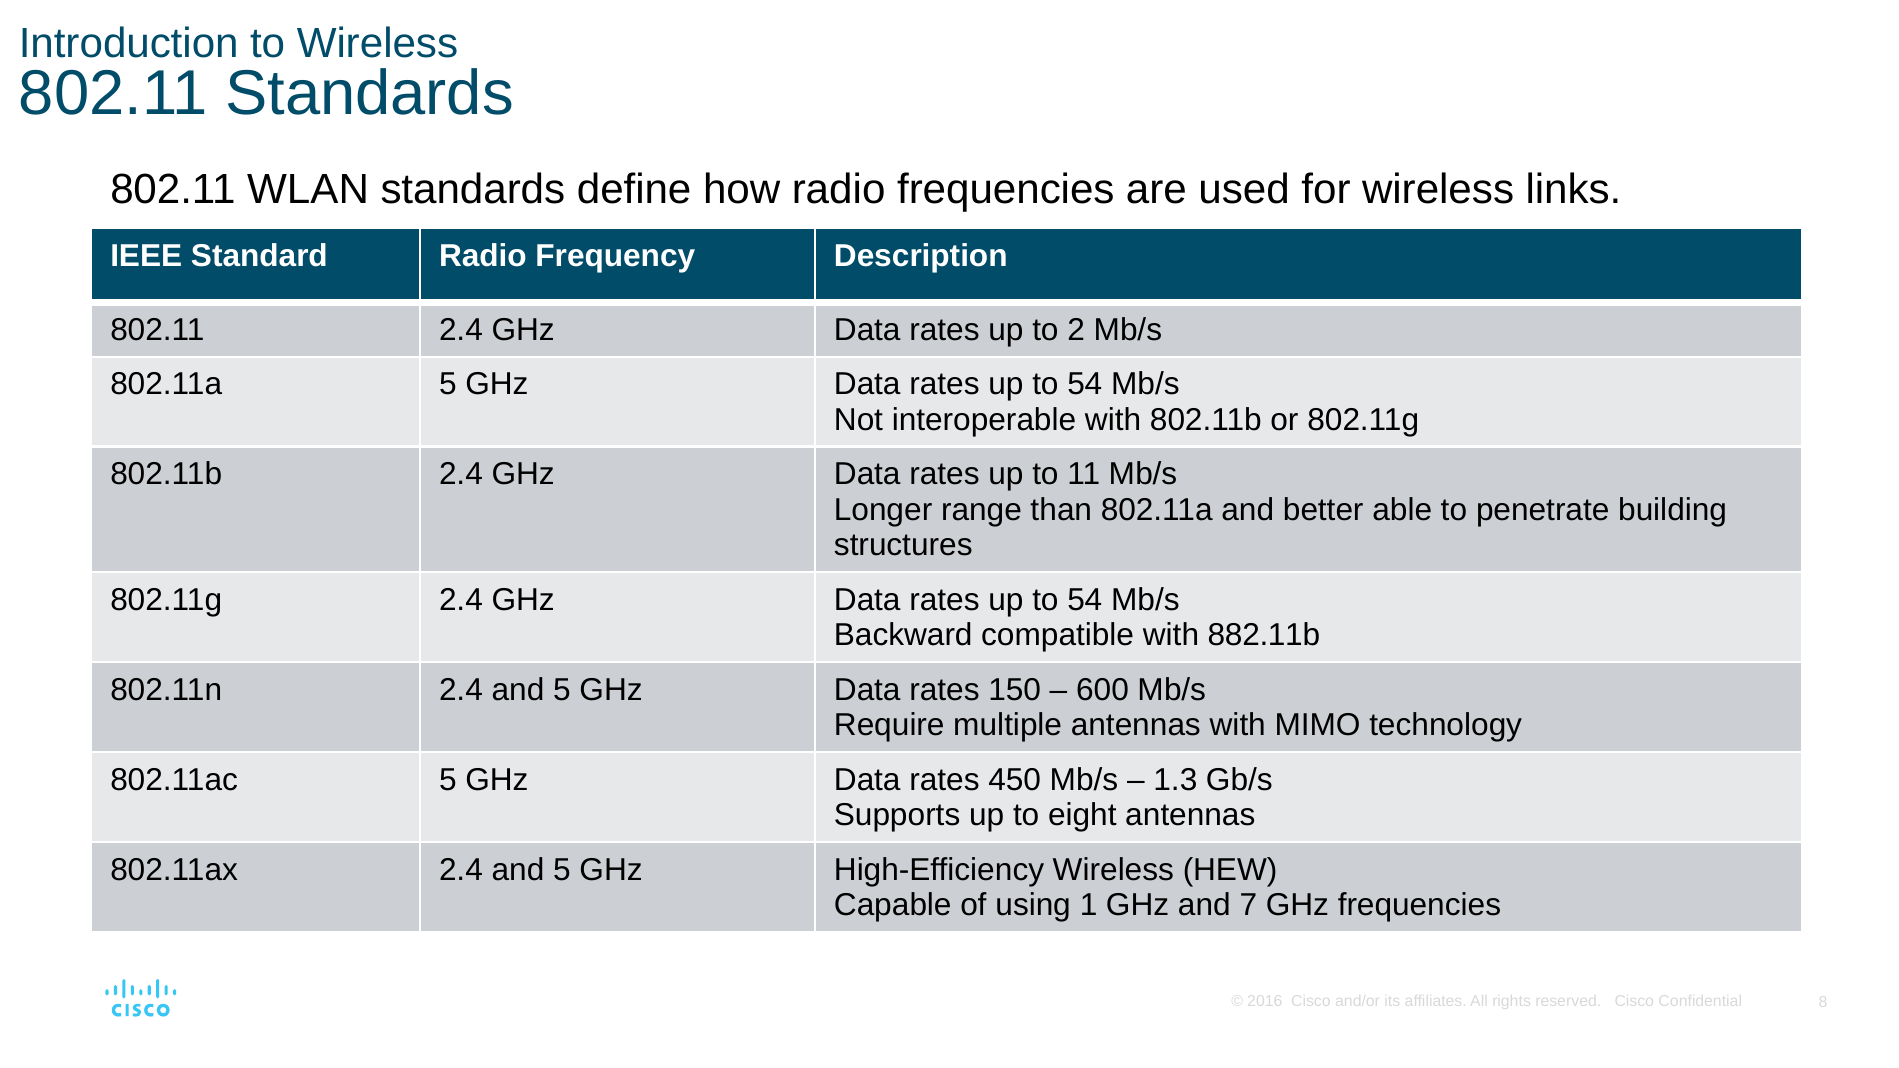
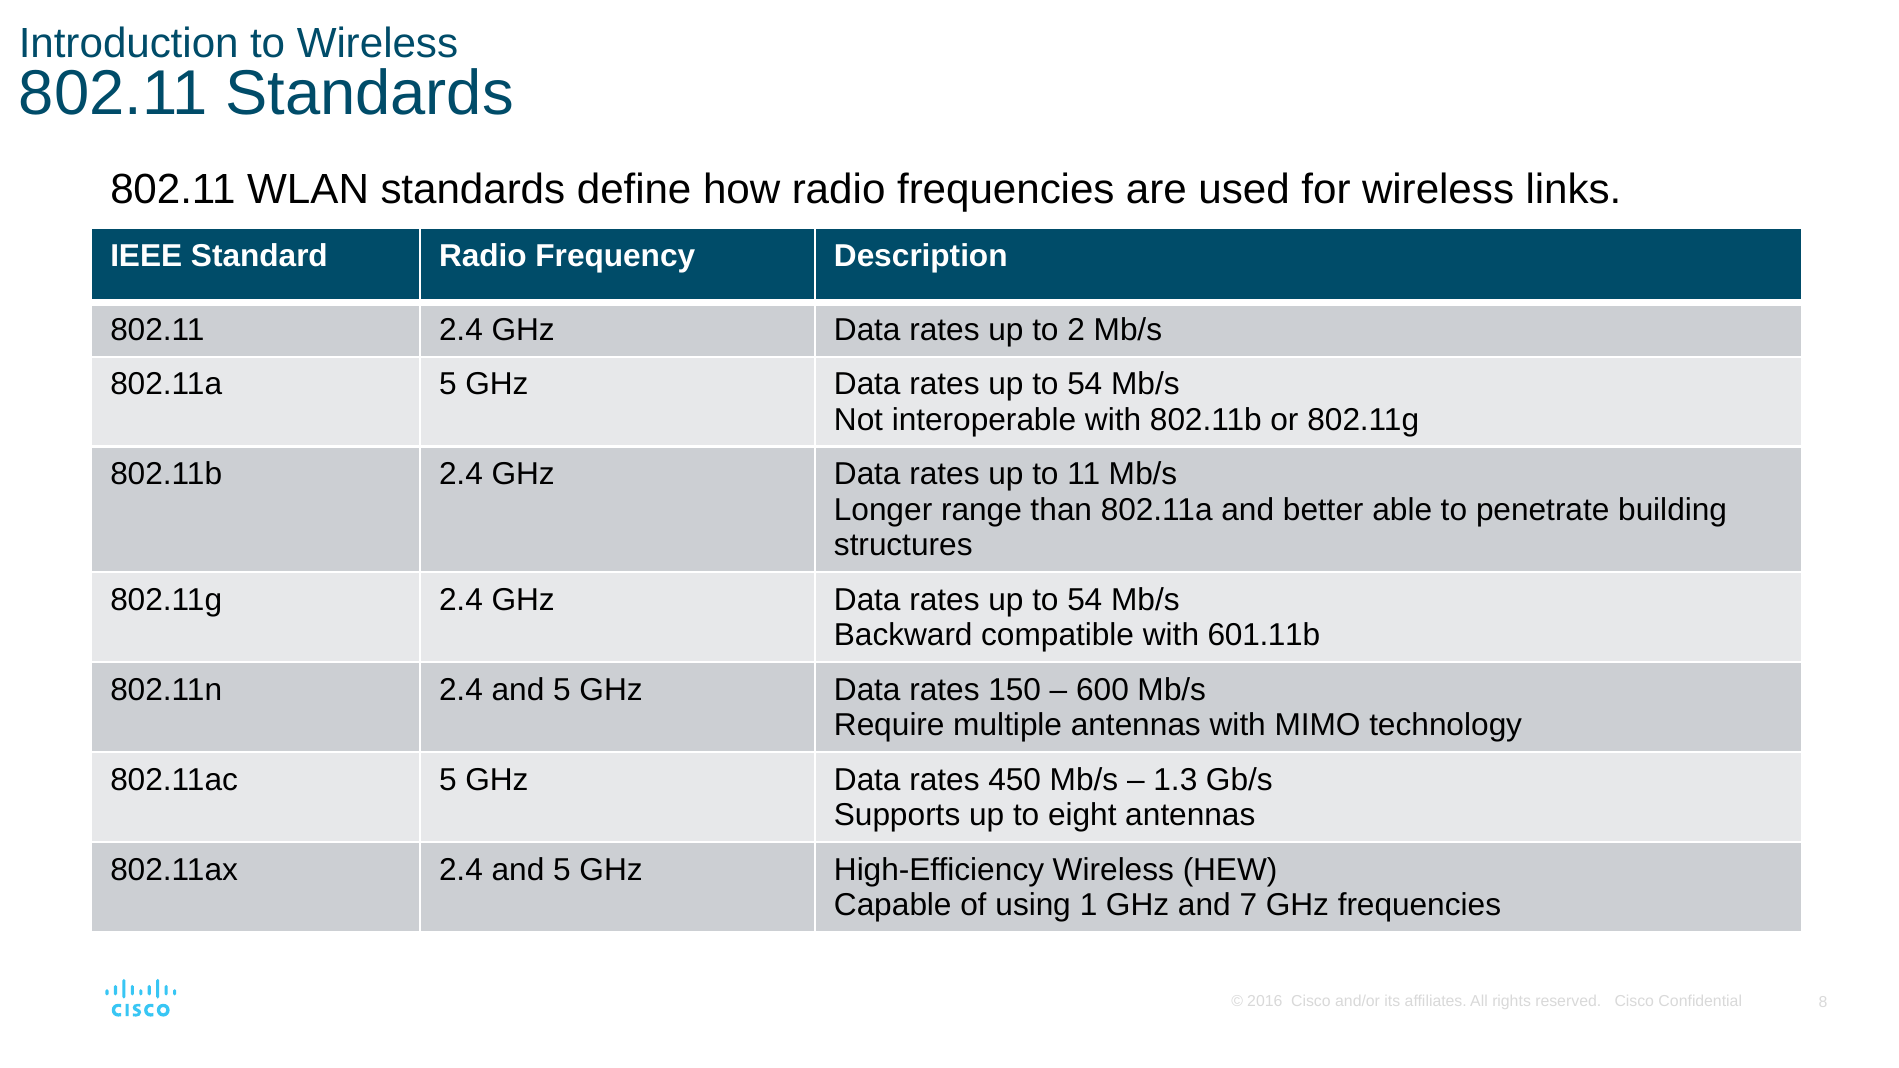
882.11b: 882.11b -> 601.11b (1264, 635)
